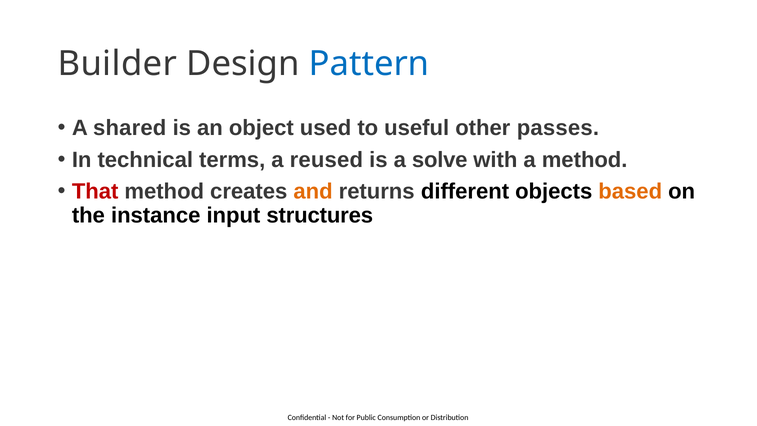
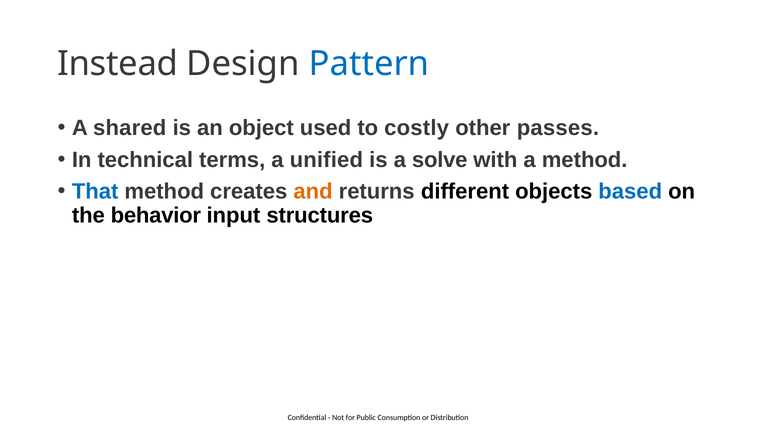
Builder: Builder -> Instead (118, 64)
useful: useful -> costly (417, 128)
reused: reused -> unified (326, 160)
That colour: red -> blue (95, 191)
based colour: orange -> blue (630, 191)
instance: instance -> behavior (156, 215)
